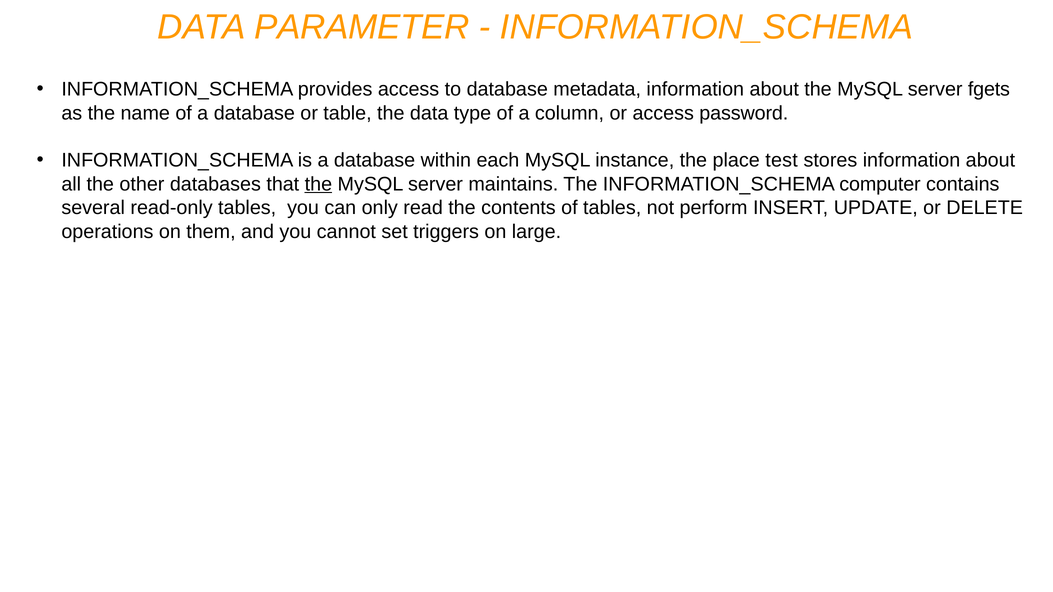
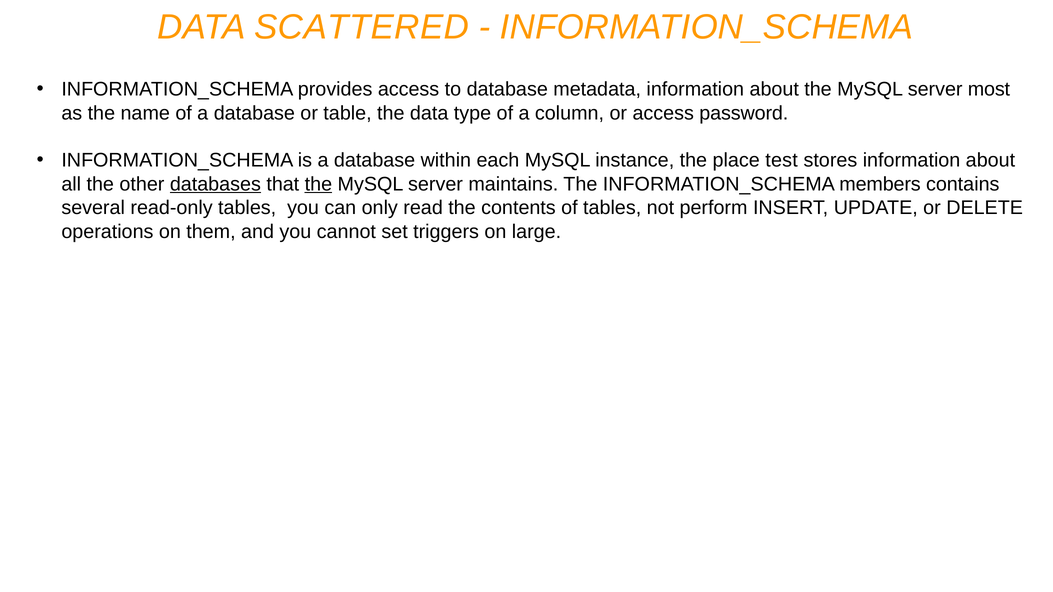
PARAMETER: PARAMETER -> SCATTERED (362, 27)
fgets: fgets -> most (989, 89)
databases underline: none -> present (215, 184)
computer: computer -> members (880, 184)
